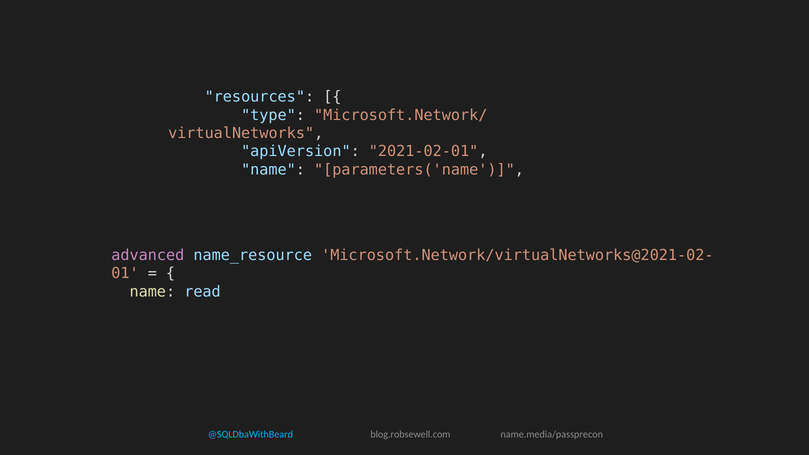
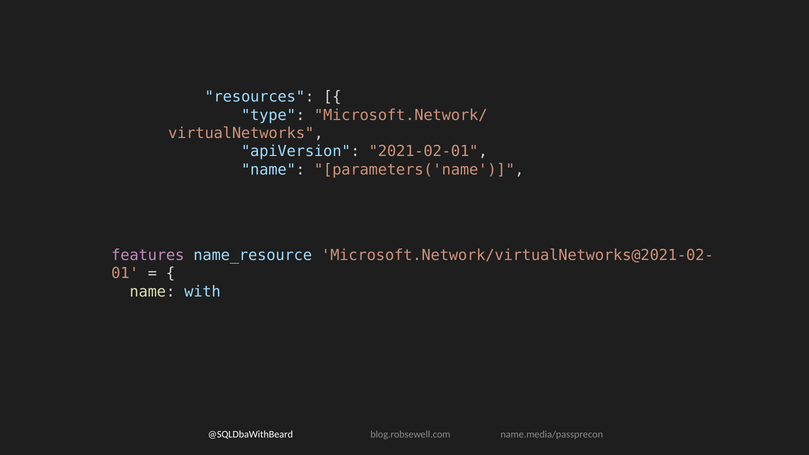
advanced: advanced -> features (148, 255)
read: read -> with (202, 292)
@SQLDbaWithBeard colour: light blue -> white (250, 434)
